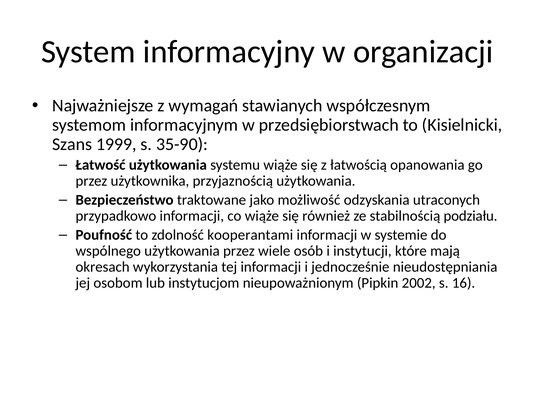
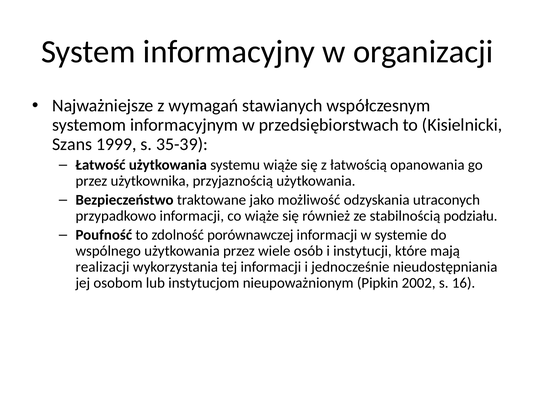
35-90: 35-90 -> 35-39 (182, 144)
kooperantami: kooperantami -> porównawczej (250, 235)
okresach: okresach -> realizacji (103, 267)
